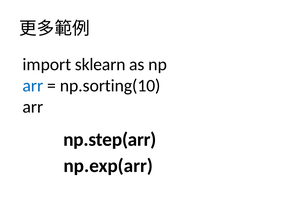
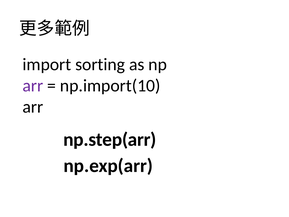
sklearn: sklearn -> sorting (100, 64)
arr colour: blue -> purple (33, 86)
np.sorting(10: np.sorting(10 -> np.import(10 (110, 86)
